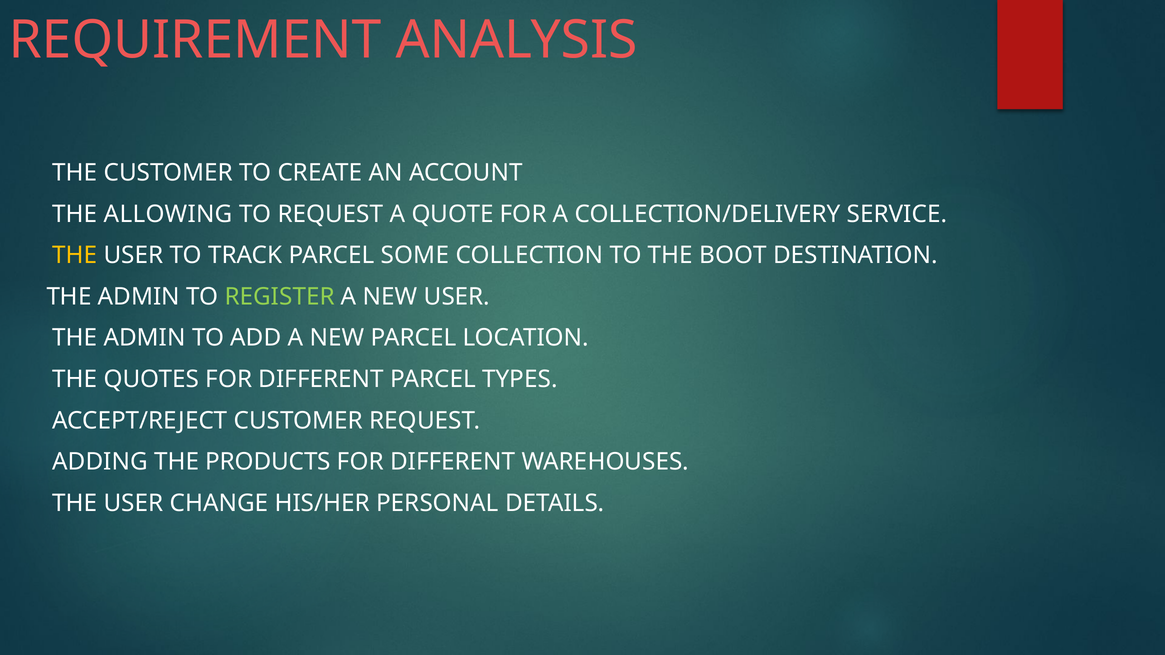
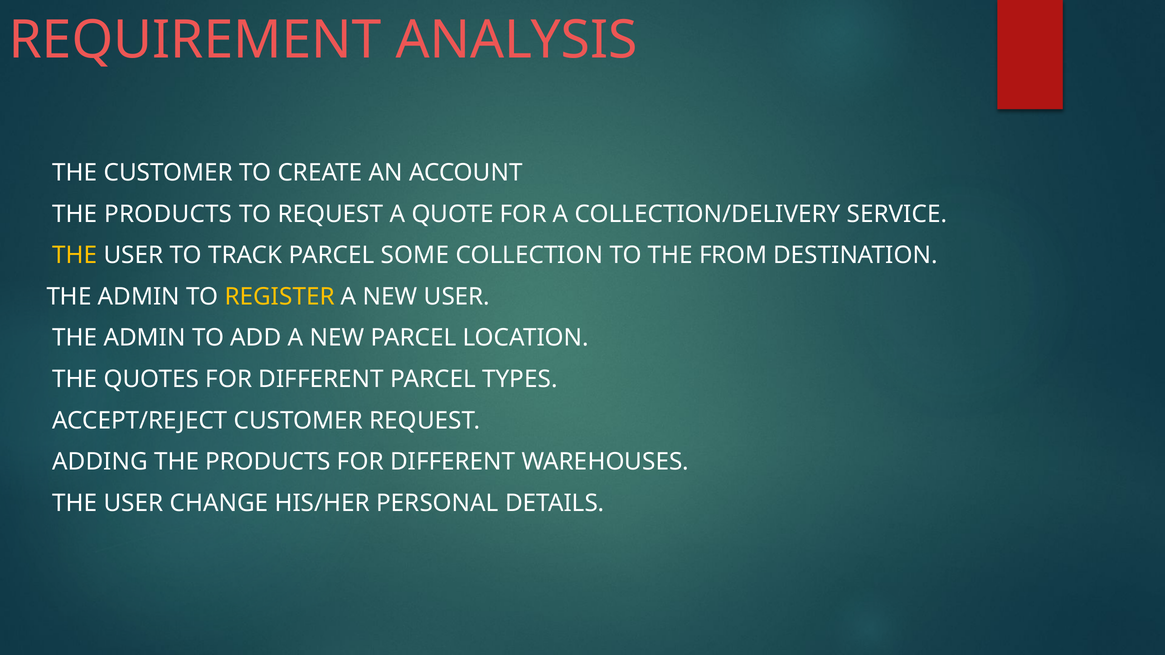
ALLOWING: ALLOWING -> PRODUCTS (168, 214)
BOOT: BOOT -> FROM (733, 256)
REGISTER colour: light green -> yellow (280, 297)
